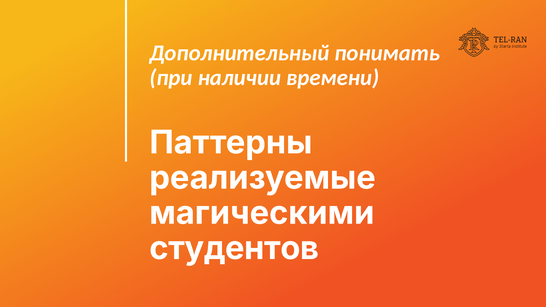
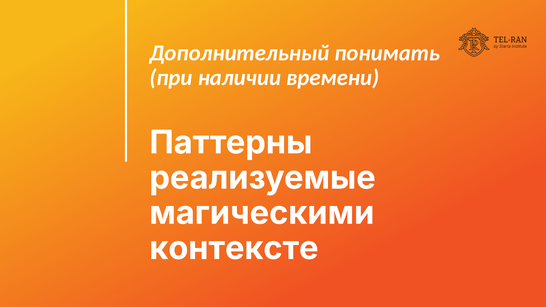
студентов: студентов -> контексте (234, 248)
